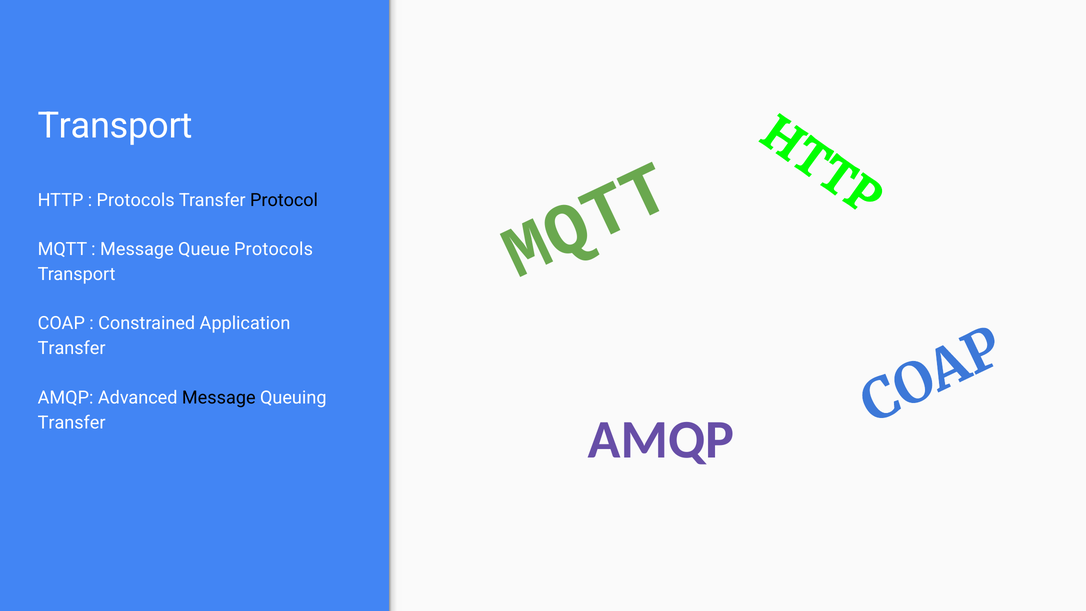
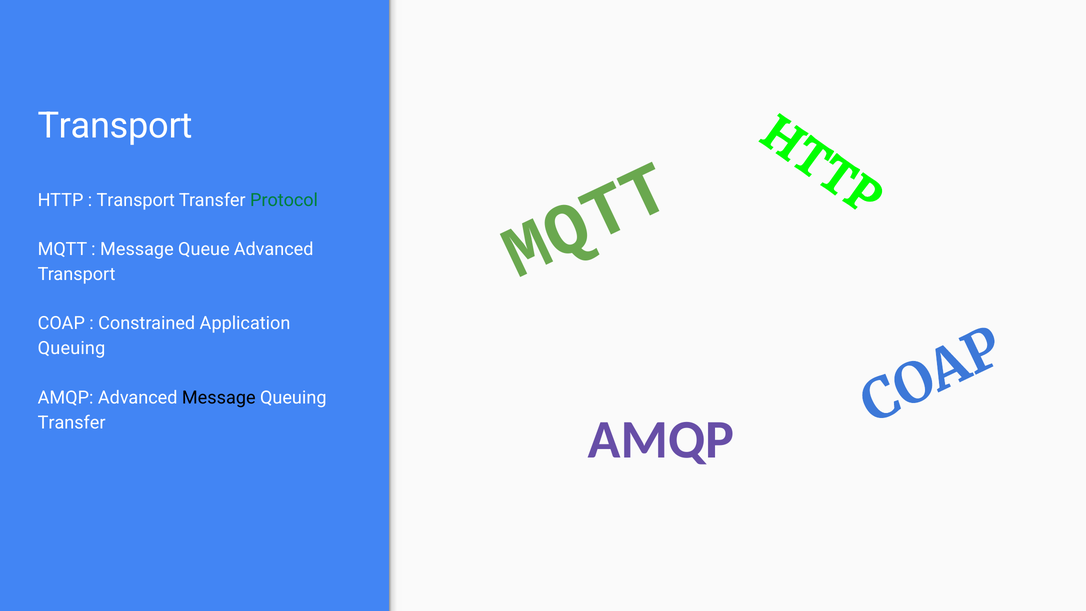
Protocols: Protocols -> Transport (136, 200)
Protocol colour: black -> green (284, 200)
Queue Protocols: Protocols -> Advanced (274, 249)
Transfer: Transfer -> Queuing (72, 348)
